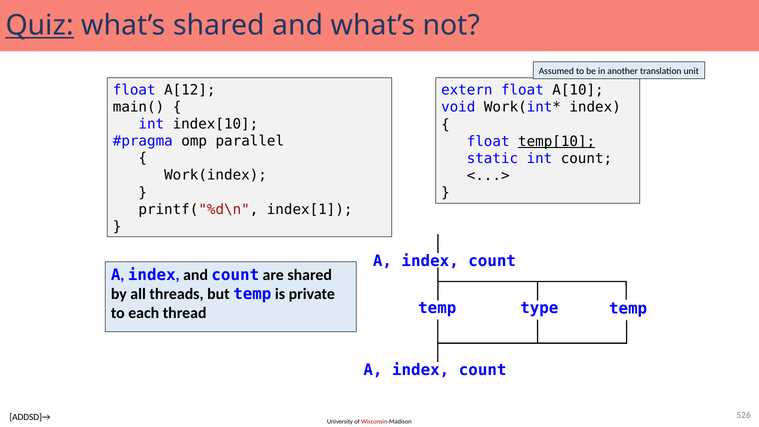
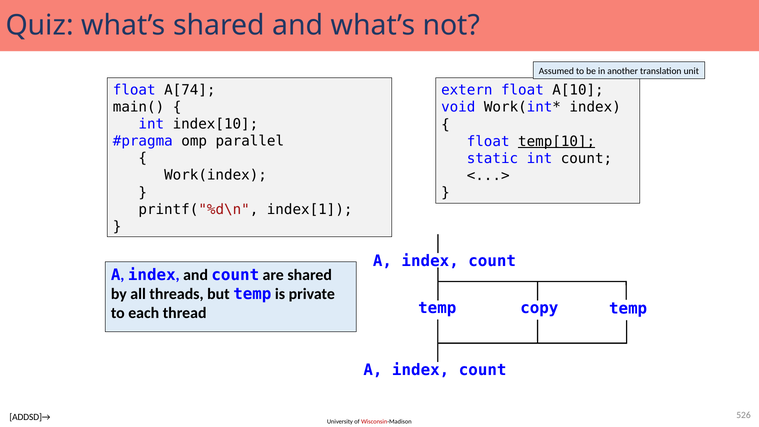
Quiz underline: present -> none (40, 25)
A[12: A[12 -> A[74 (190, 90)
type: type -> copy (539, 308)
